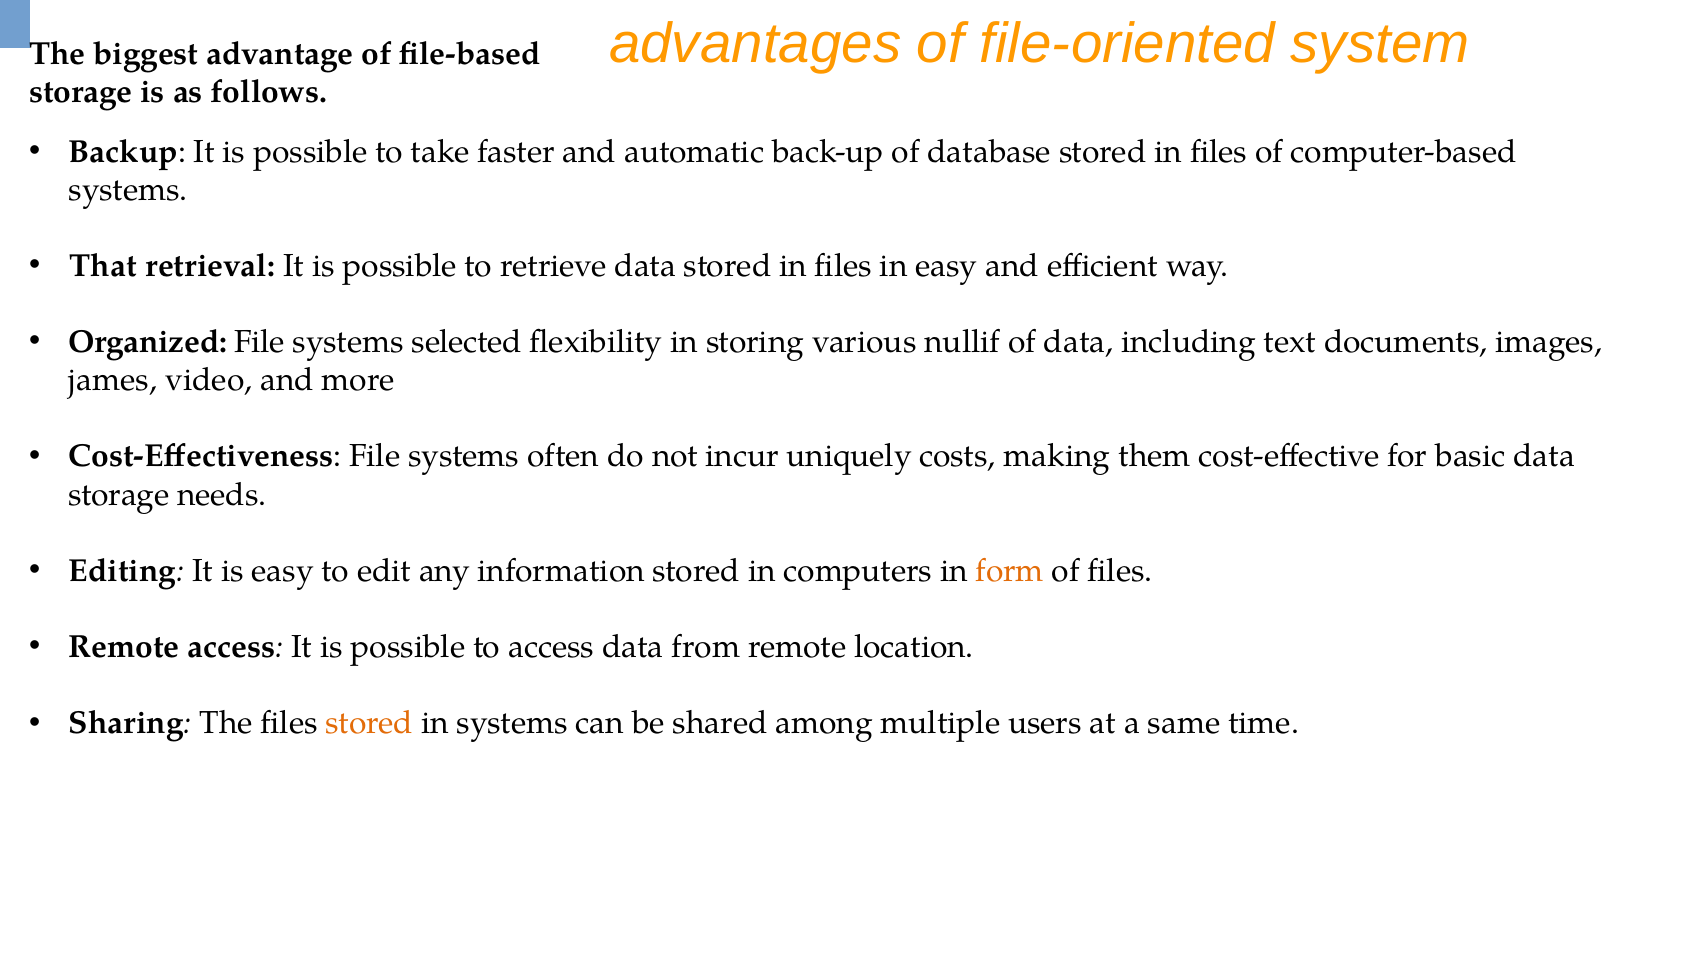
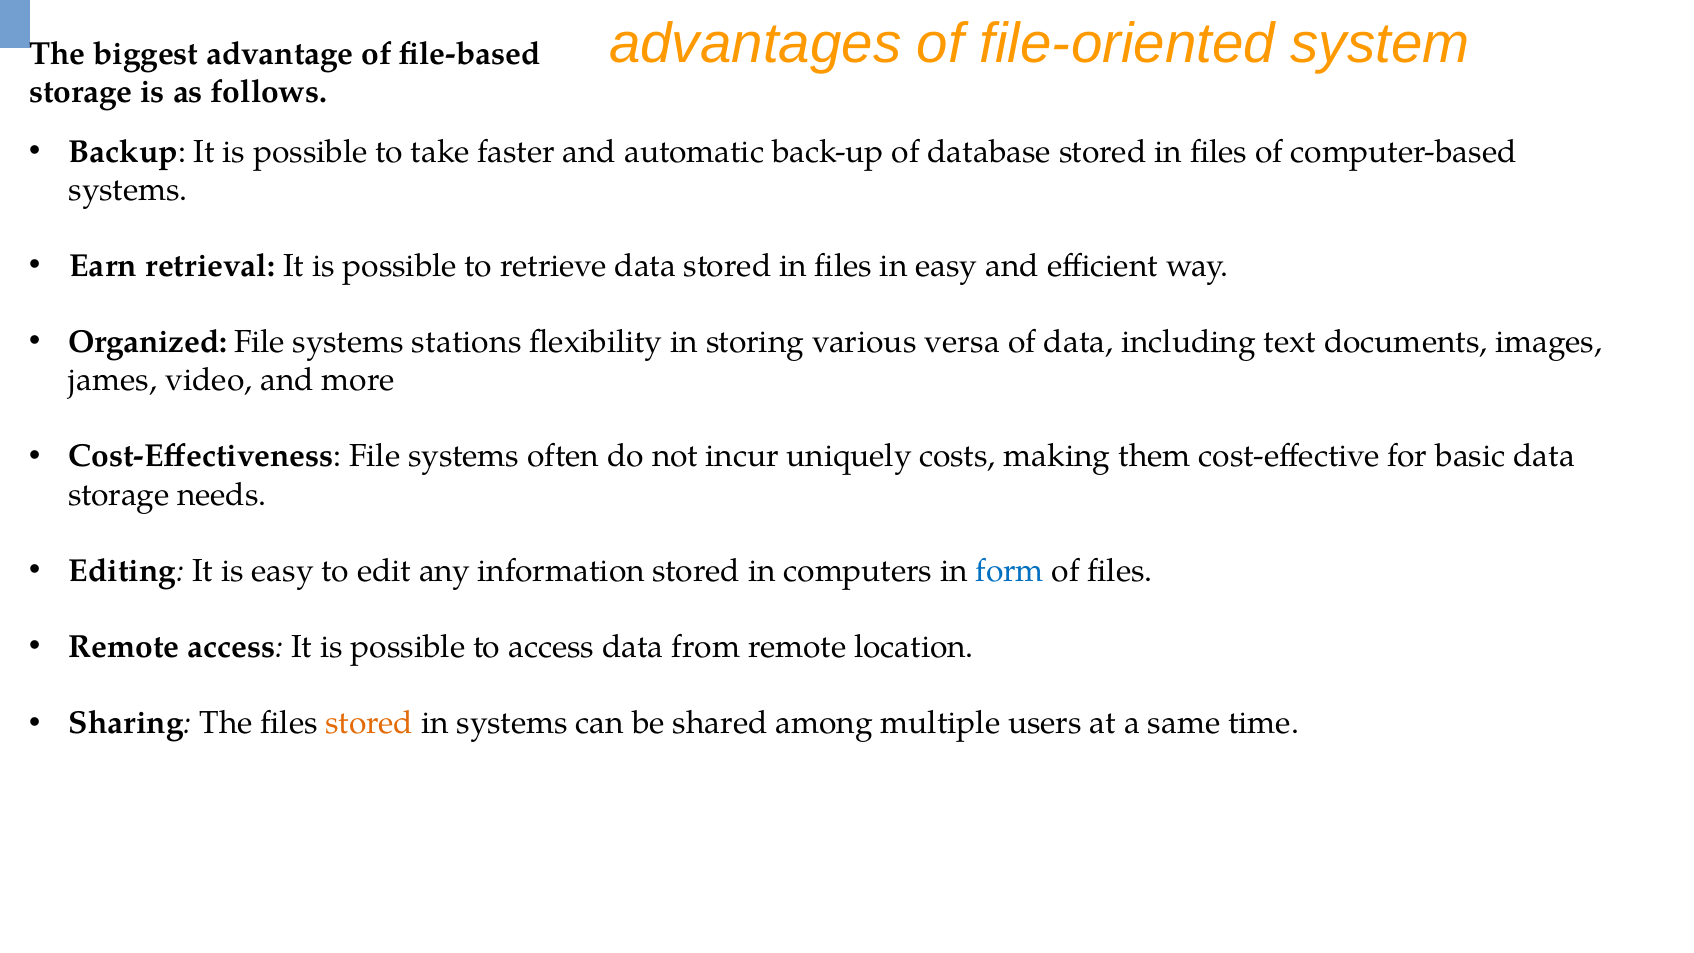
That: That -> Earn (103, 266)
selected: selected -> stations (467, 342)
nullif: nullif -> versa (962, 342)
form colour: orange -> blue (1010, 571)
